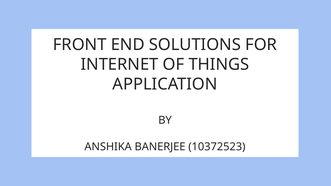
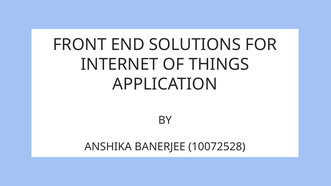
10372523: 10372523 -> 10072528 (217, 147)
